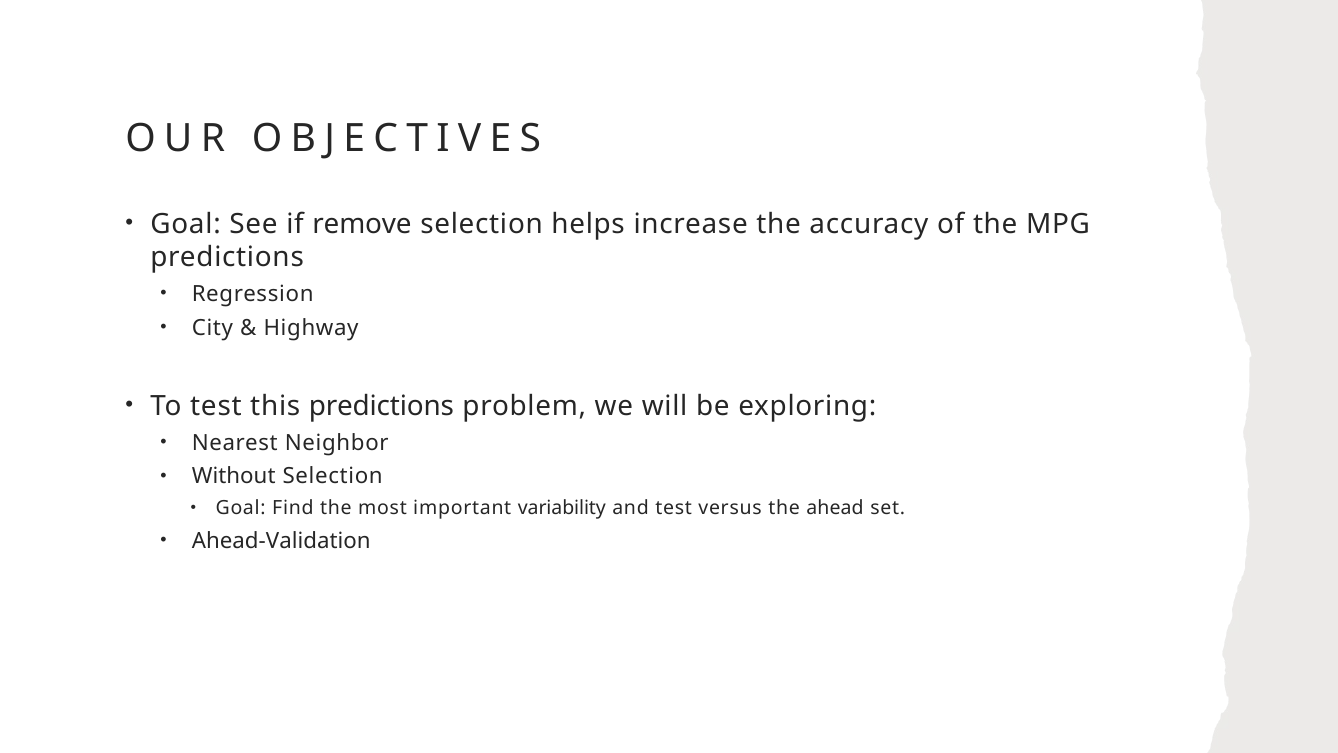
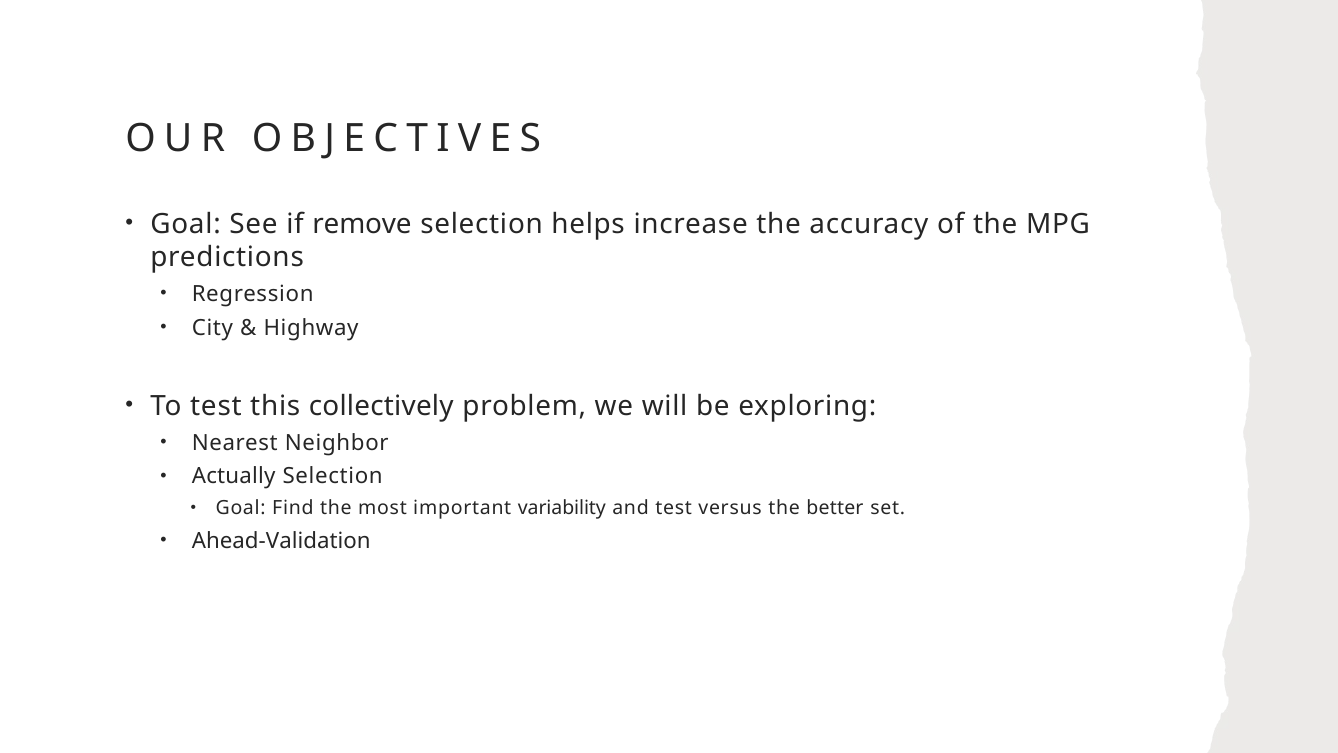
this predictions: predictions -> collectively (381, 406)
Without: Without -> Actually (234, 476)
ahead: ahead -> better (835, 508)
